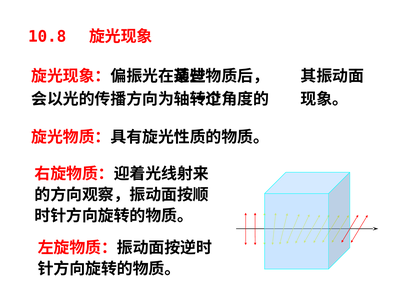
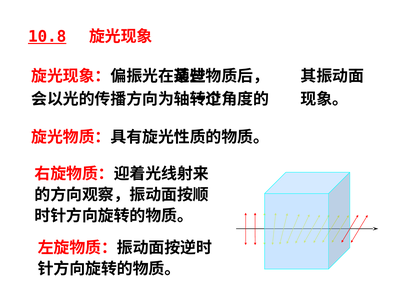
10.8 underline: none -> present (47, 37)
